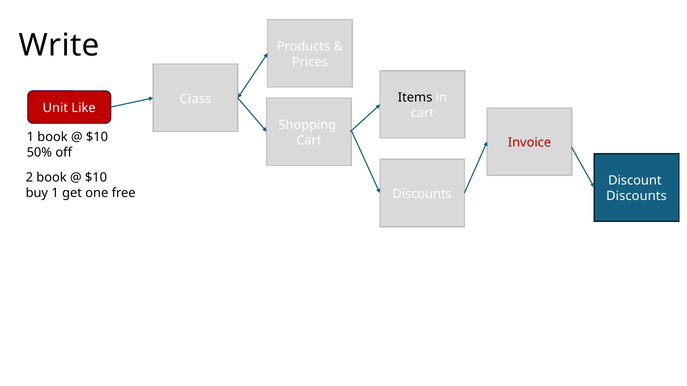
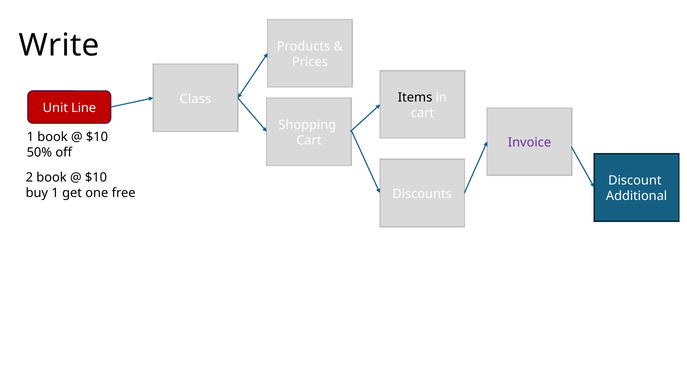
Like: Like -> Line (84, 108)
Invoice colour: red -> purple (529, 143)
Discounts: Discounts -> Additional (637, 196)
